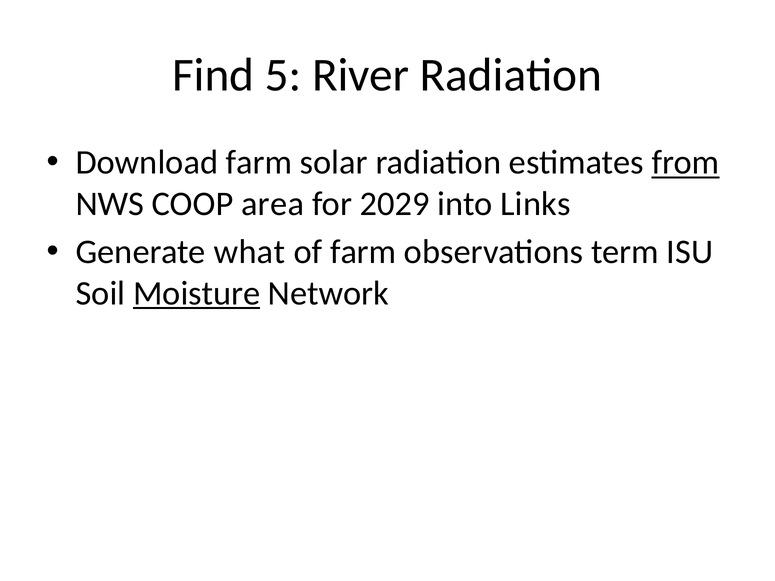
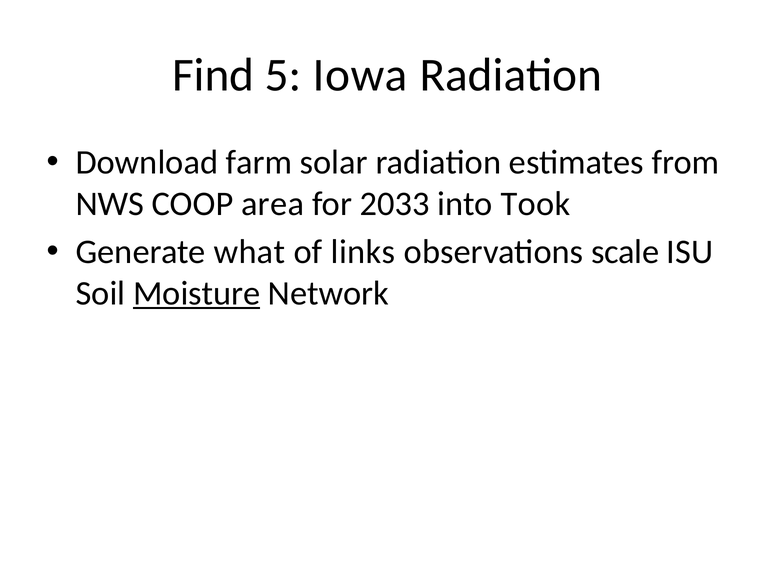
River: River -> Iowa (360, 75)
from underline: present -> none (686, 163)
2029: 2029 -> 2033 (395, 204)
Links: Links -> Took (535, 204)
of farm: farm -> links (363, 252)
term: term -> scale (625, 252)
